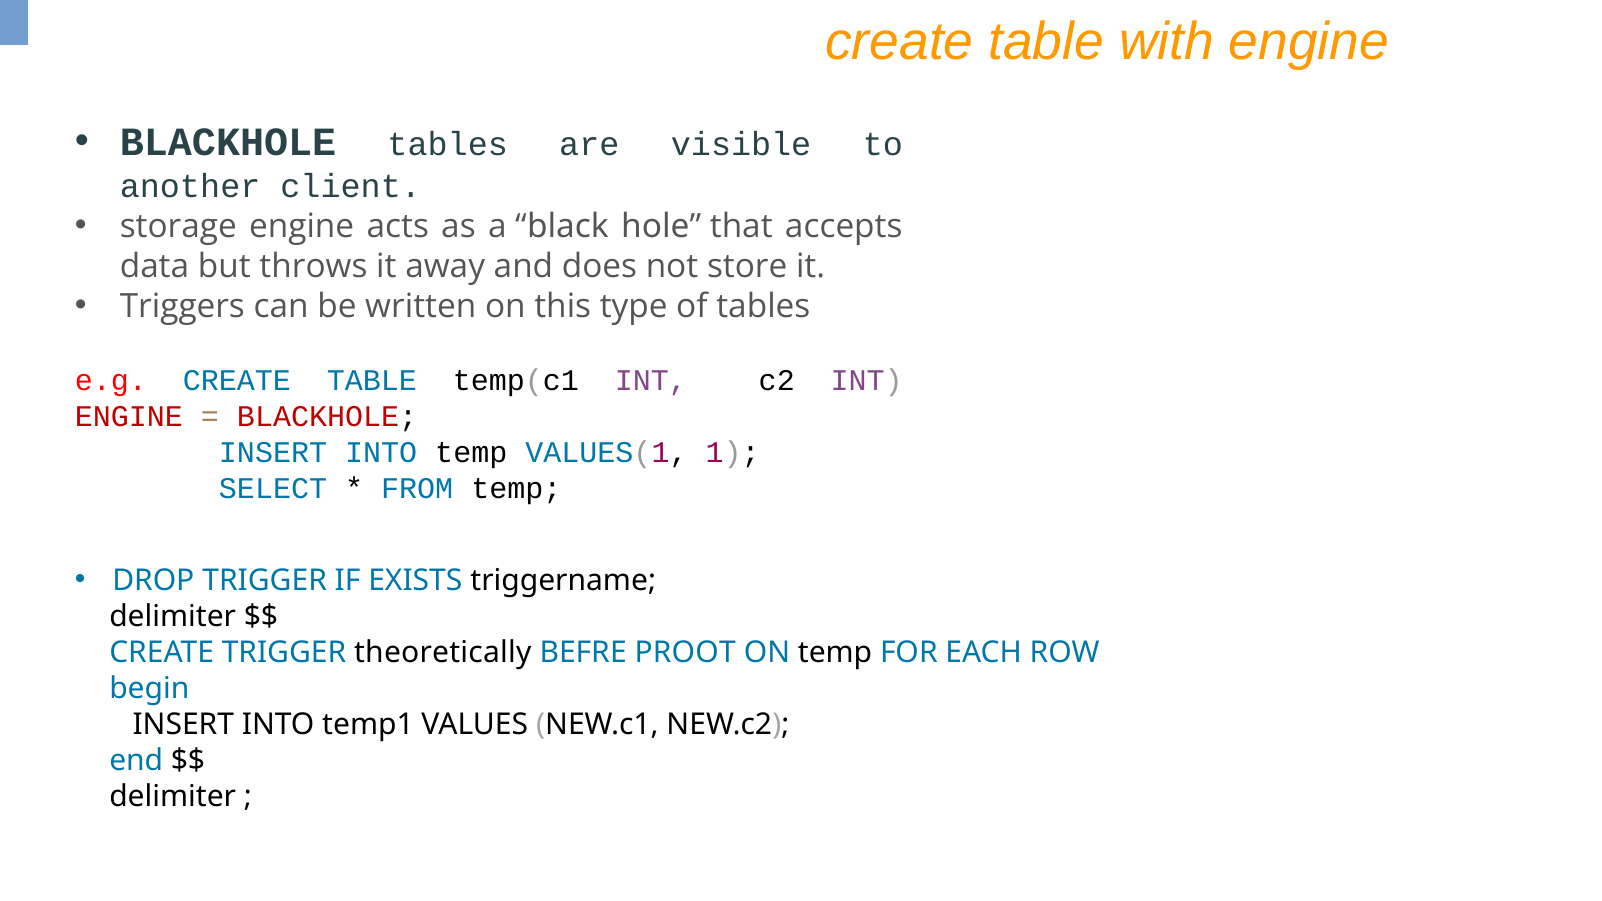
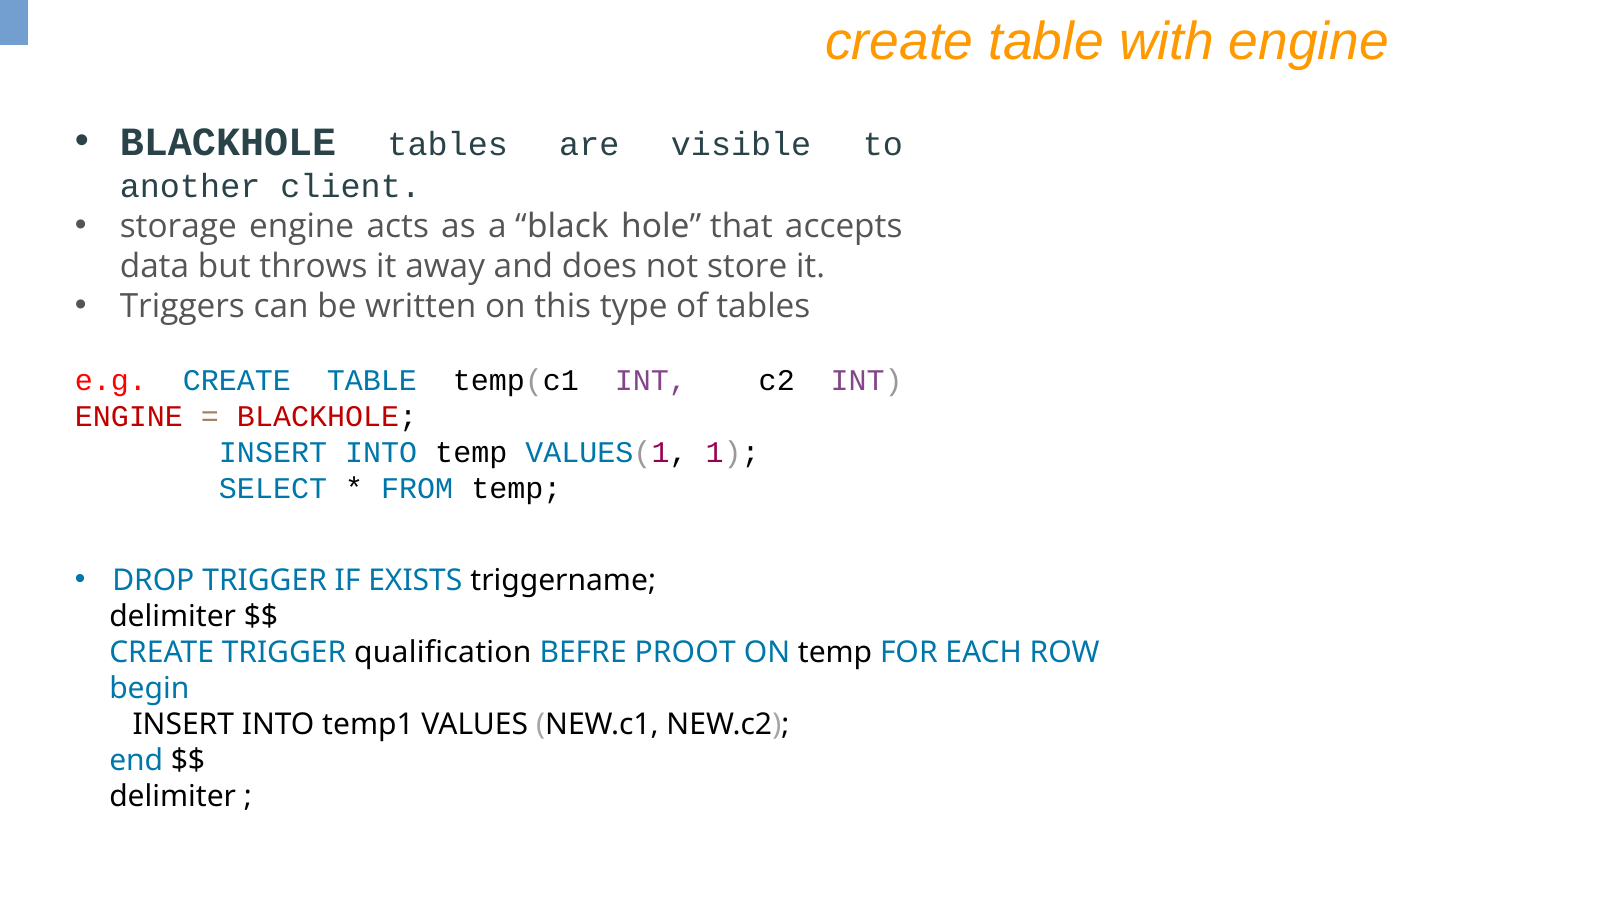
theoretically: theoretically -> qualification (443, 653)
